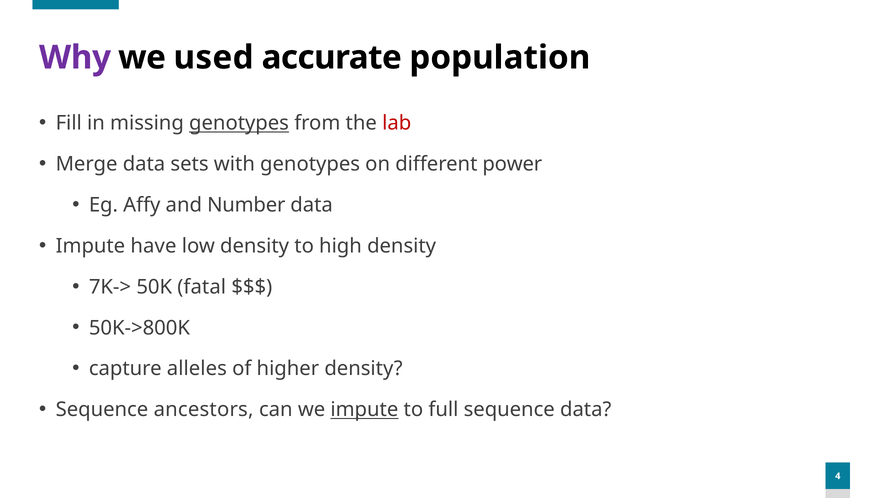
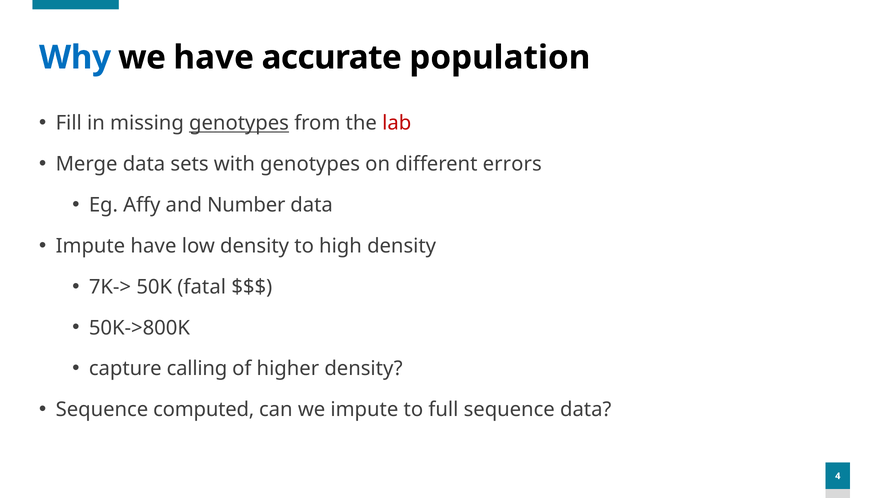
Why colour: purple -> blue (75, 58)
we used: used -> have (214, 58)
power: power -> errors (512, 164)
alleles: alleles -> calling (197, 369)
ancestors: ancestors -> computed (204, 410)
impute underline: present -> none (364, 410)
